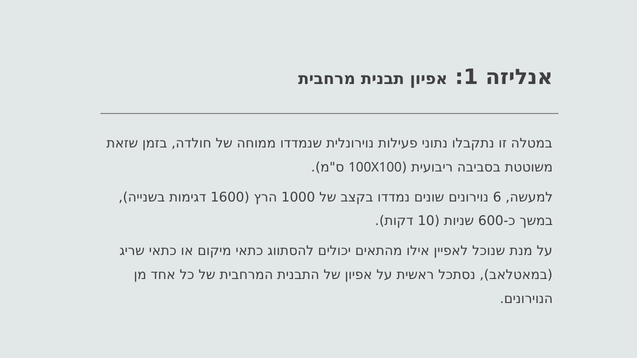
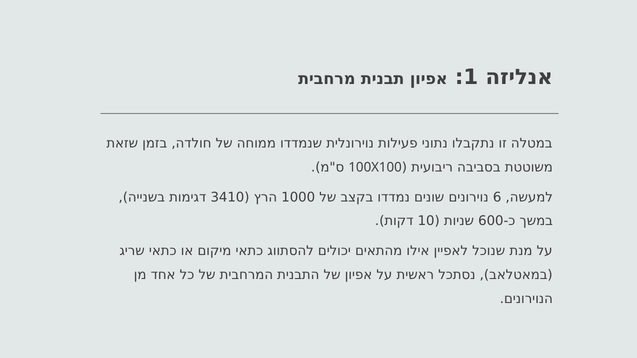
1600: 1600 -> 3410 (227, 197)
